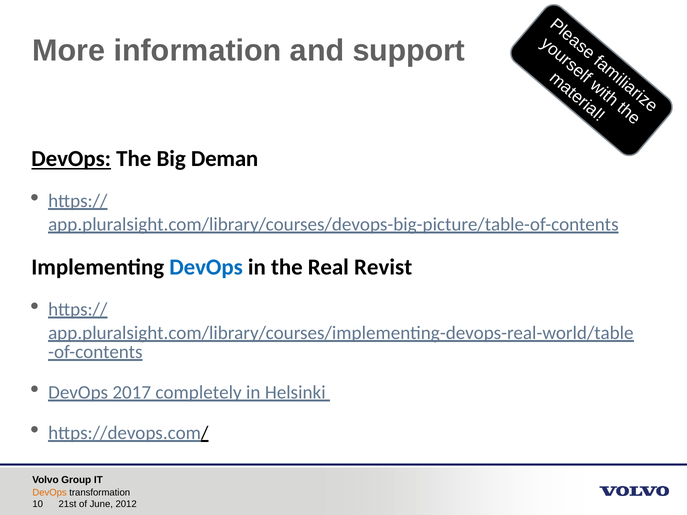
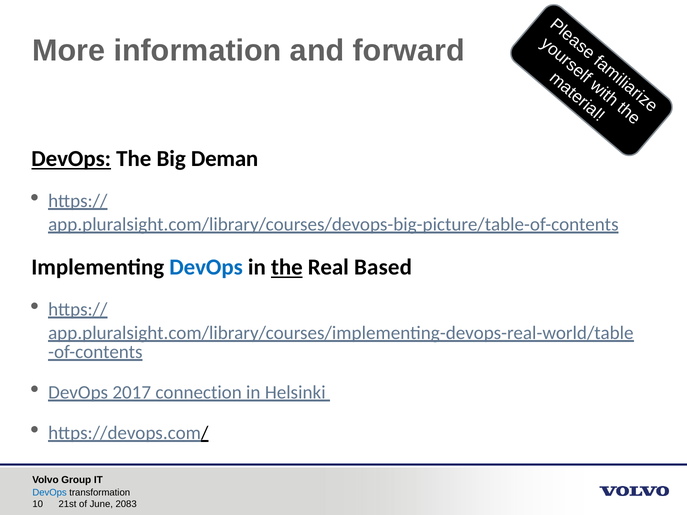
support: support -> forward (409, 51)
the underline: none -> present (287, 267)
Revist: Revist -> Based (383, 267)
completely: completely -> connection (199, 393)
DevOps colour: orange -> blue (50, 493)
2012: 2012 -> 2083 (126, 504)
